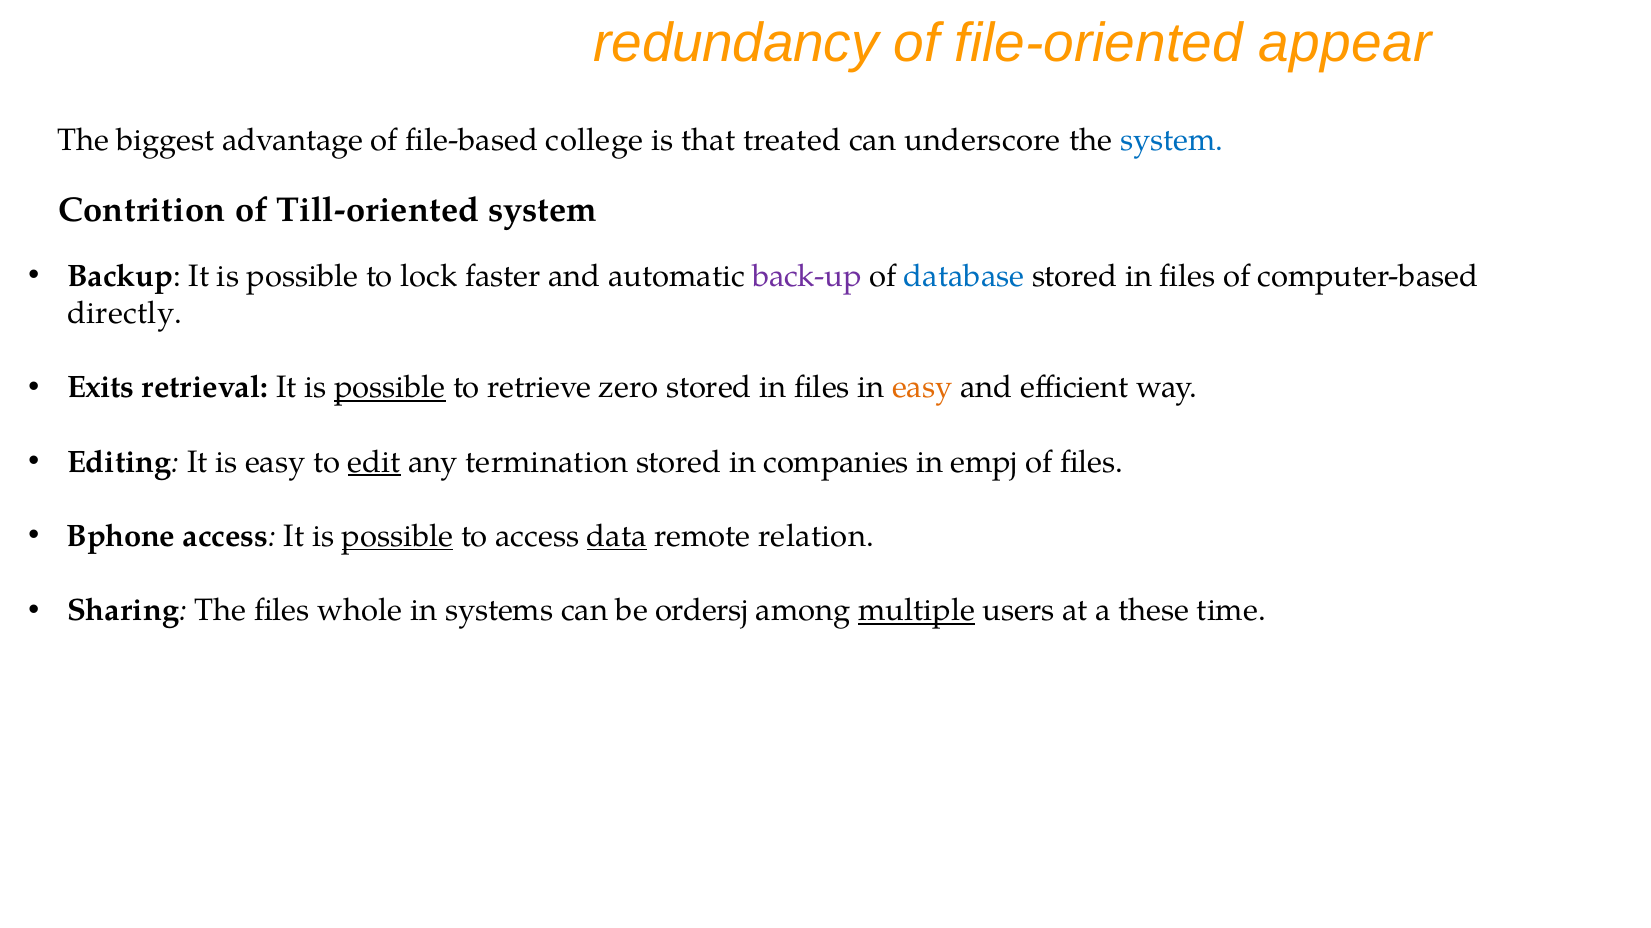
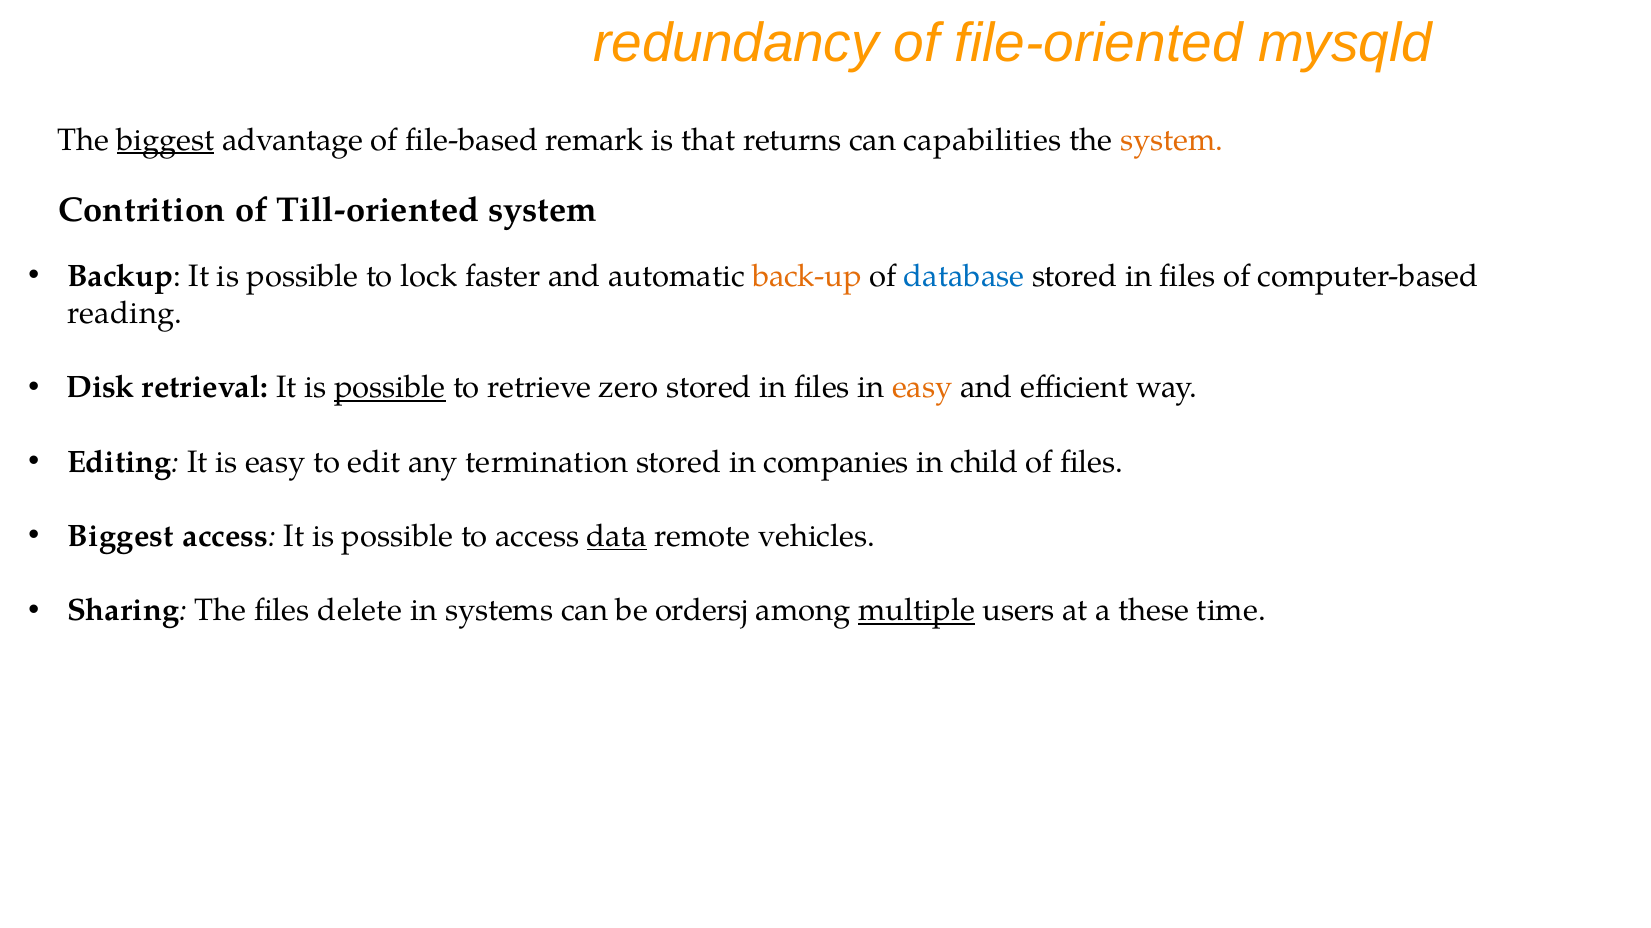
appear: appear -> mysqld (1345, 43)
biggest underline: none -> present (166, 140)
college: college -> remark (595, 140)
treated: treated -> returns (792, 140)
underscore: underscore -> capabilities (983, 140)
system colour: blue -> orange (1172, 140)
back-up colour: purple -> orange (807, 277)
directly: directly -> reading (125, 314)
Exits: Exits -> Disk (101, 388)
edit underline: present -> none (374, 462)
empj: empj -> child (984, 462)
Bphone: Bphone -> Biggest (121, 537)
possible underline: present -> none (398, 537)
relation: relation -> vehicles (816, 537)
whole: whole -> delete (360, 611)
